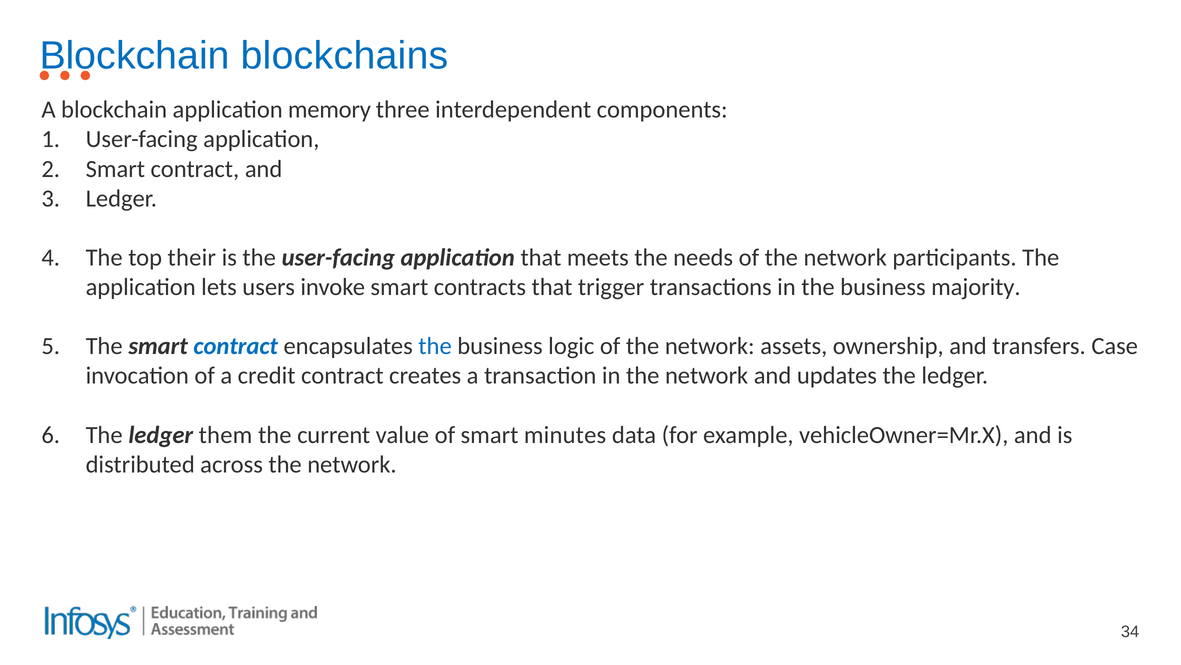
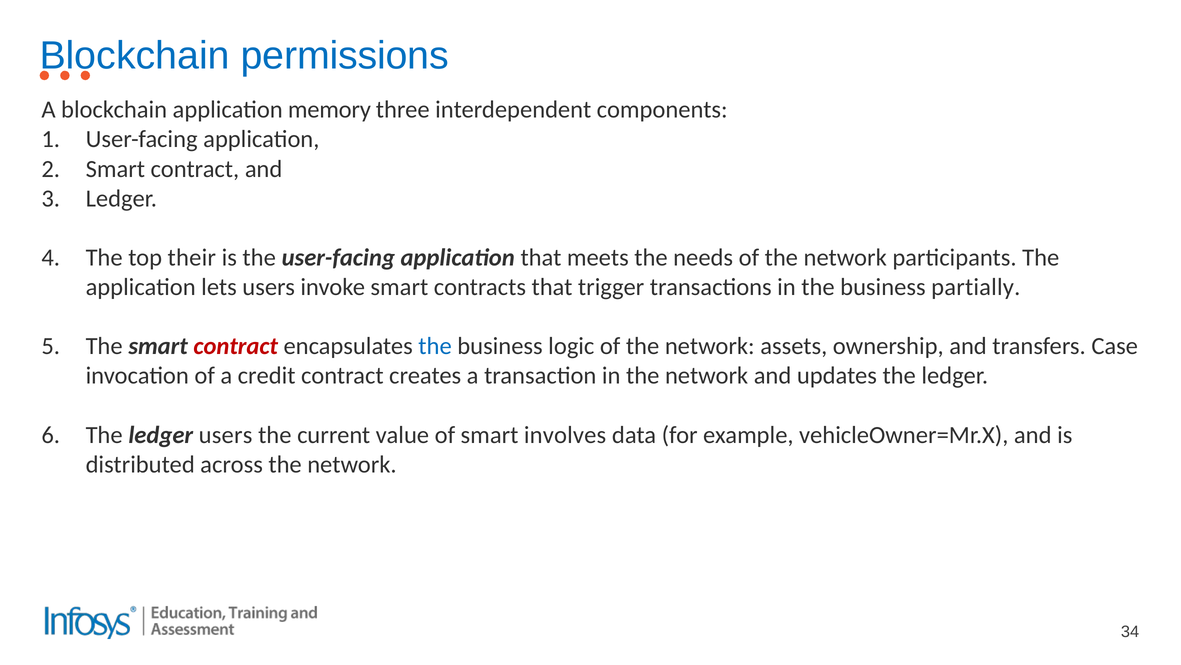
blockchains: blockchains -> permissions (345, 55)
majority: majority -> partially (976, 287)
contract colour: blue -> red (236, 346)
ledger them: them -> users (226, 434)
minutes: minutes -> involves (565, 434)
